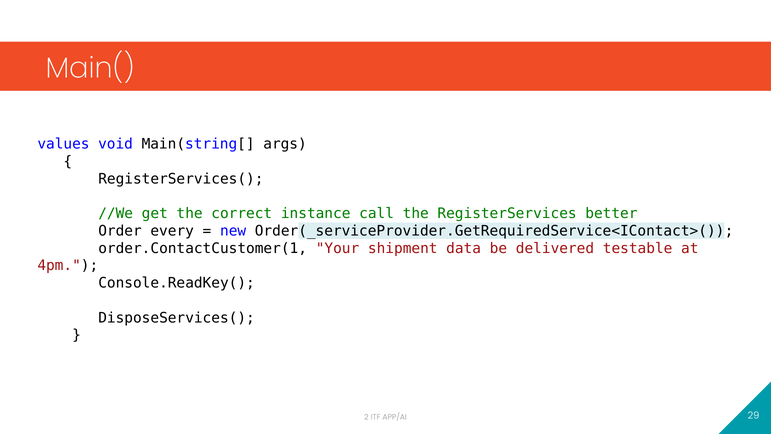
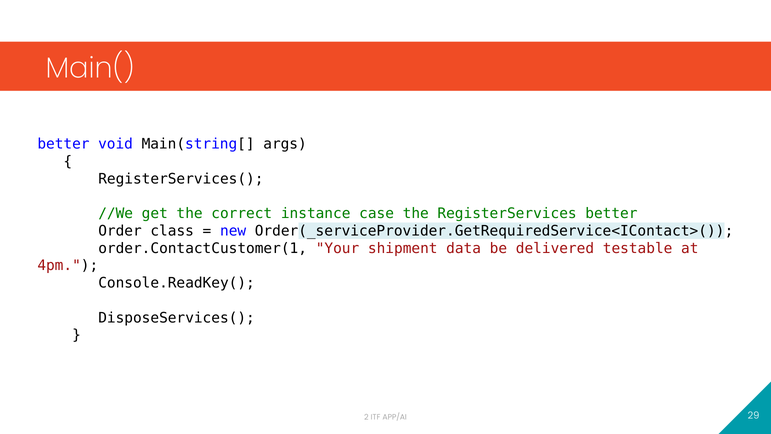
values: values -> better (63, 144)
call: call -> case (377, 213)
every: every -> class (172, 231)
